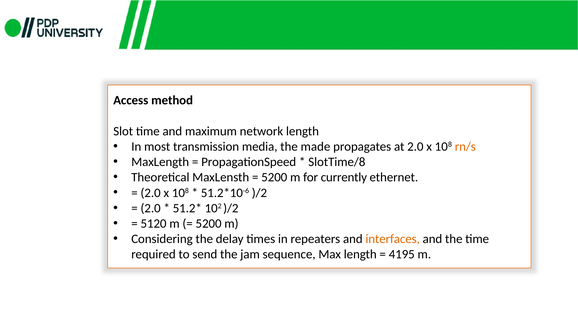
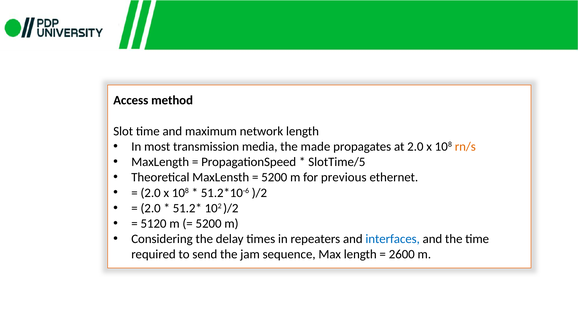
SlotTime/8: SlotTime/8 -> SlotTime/5 (337, 162)
currently: currently -> previous (344, 177)
interfaces colour: orange -> blue (393, 239)
4195: 4195 -> 2600 (402, 255)
